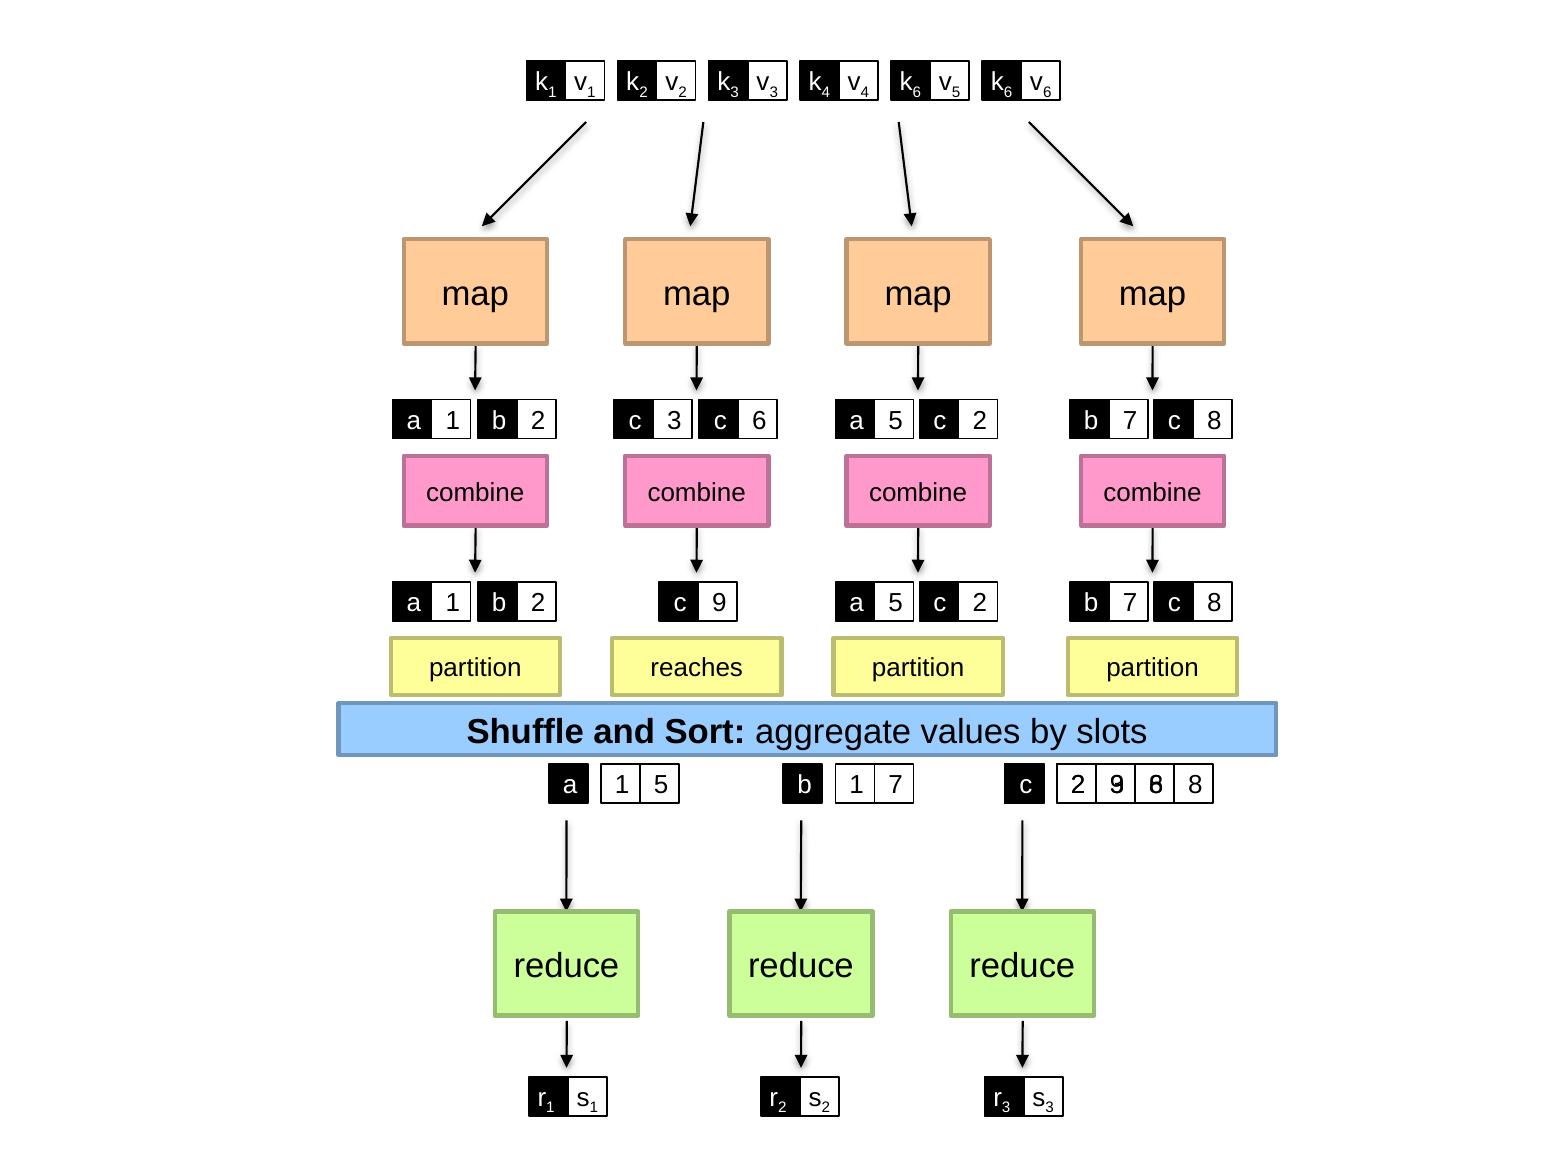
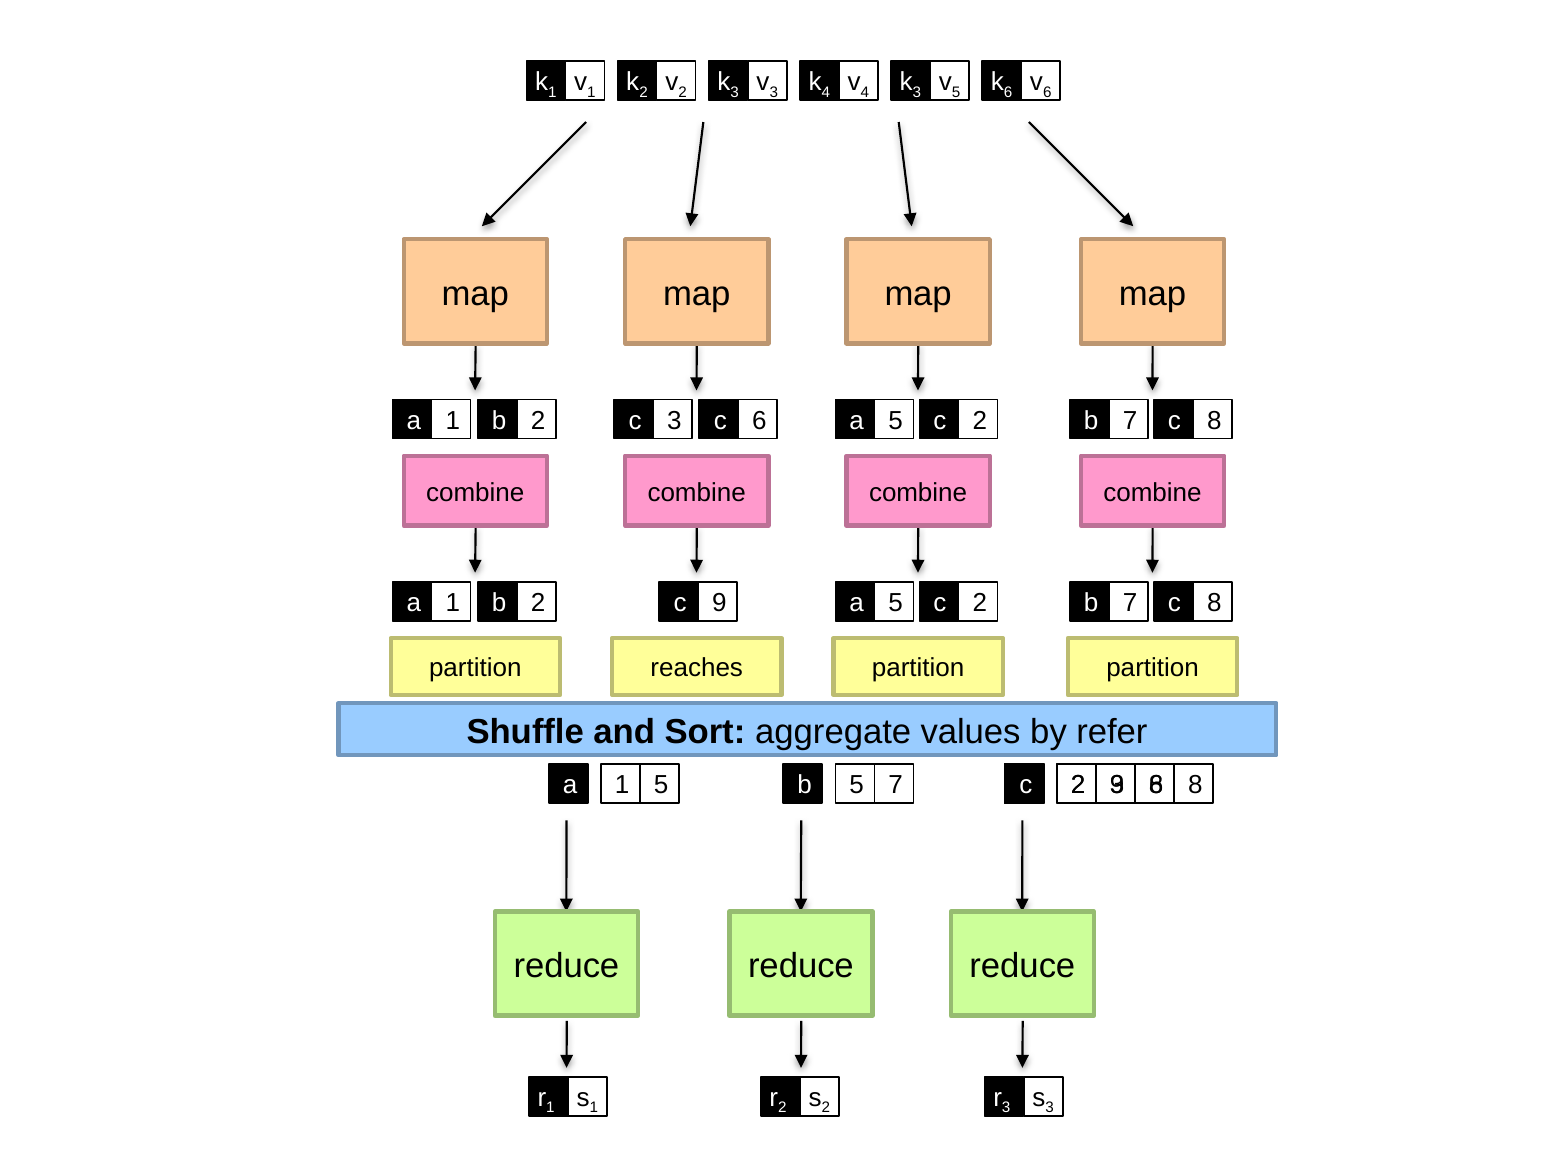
6: 6 -> 3 (917, 92)
slots: slots -> refer (1112, 732)
b 1: 1 -> 5 (857, 785)
